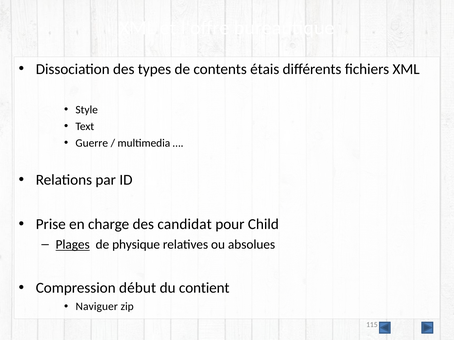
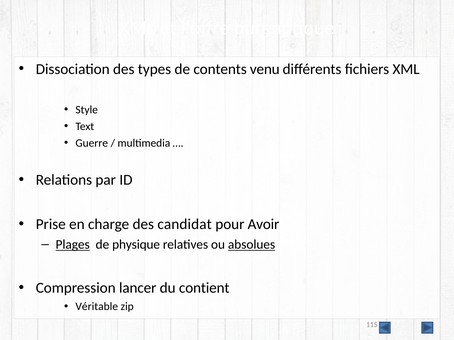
étais: étais -> venu (265, 69)
Child: Child -> Avoir (263, 225)
absolues underline: none -> present (252, 245)
début: début -> lancer (138, 288)
Naviguer: Naviguer -> Véritable (97, 307)
